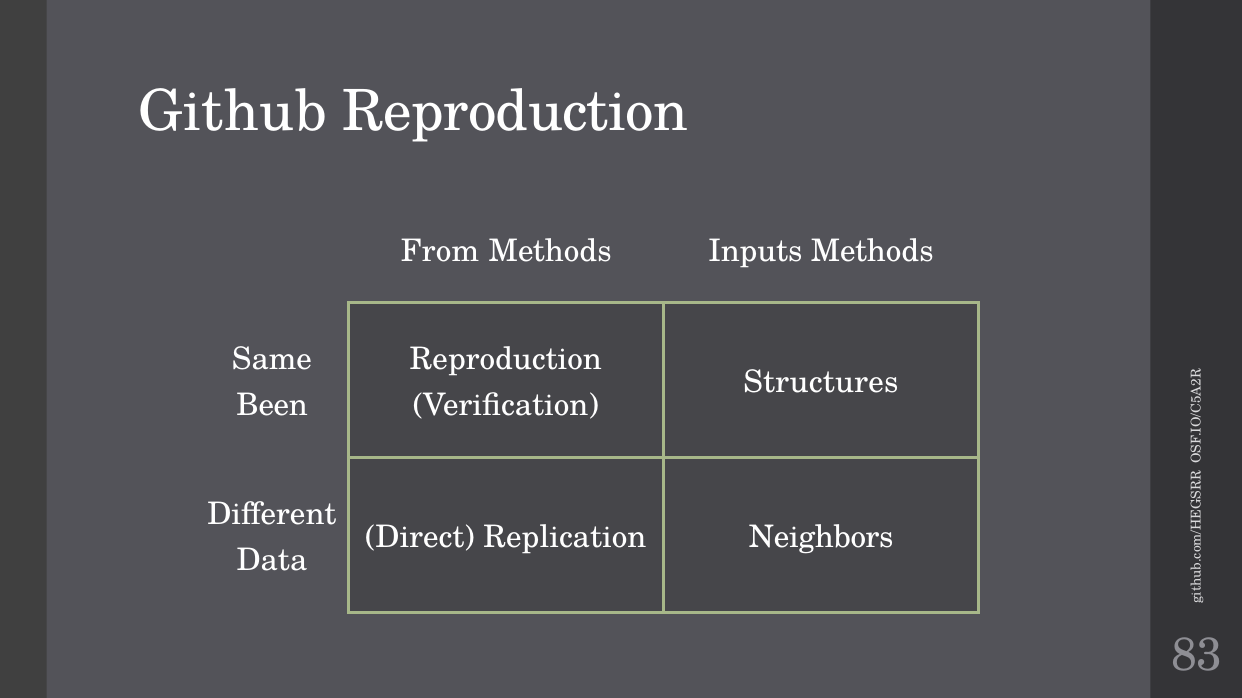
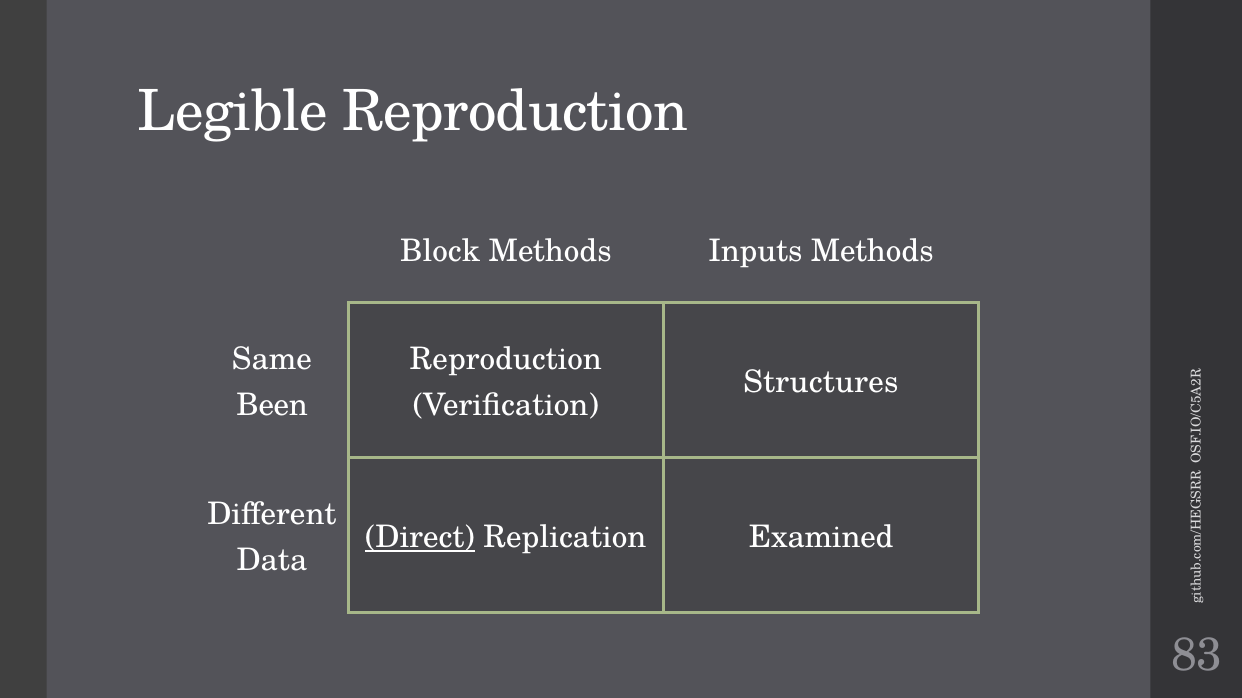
Github: Github -> Legible (233, 112)
From: From -> Block (440, 252)
Direct underline: none -> present (420, 538)
Neighbors: Neighbors -> Examined (821, 538)
